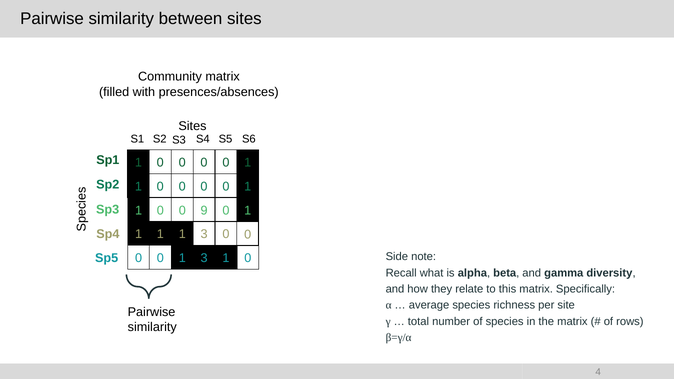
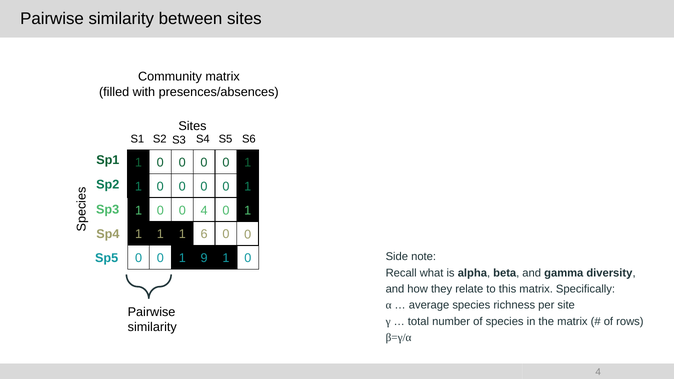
0 9: 9 -> 4 (204, 210)
3: 3 -> 6 (204, 234)
3: 3 -> 9 (204, 258)
